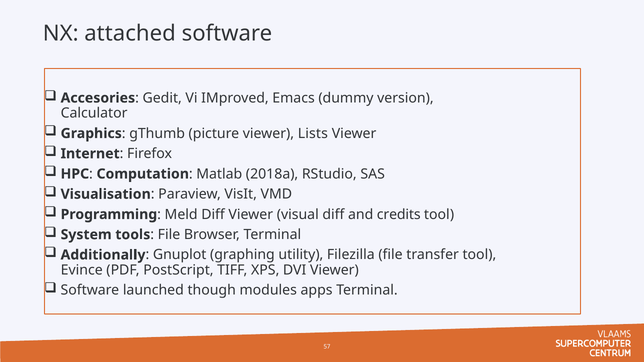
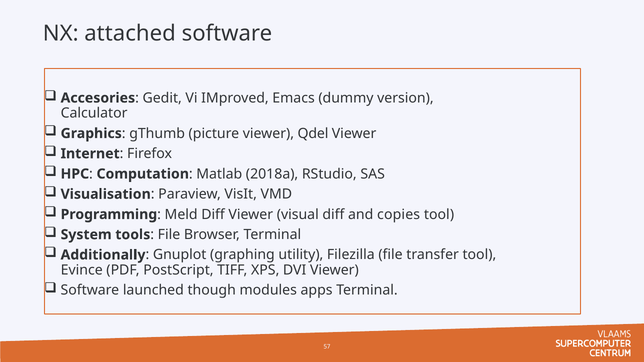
Lists: Lists -> Qdel (313, 133)
credits: credits -> copies (399, 215)
